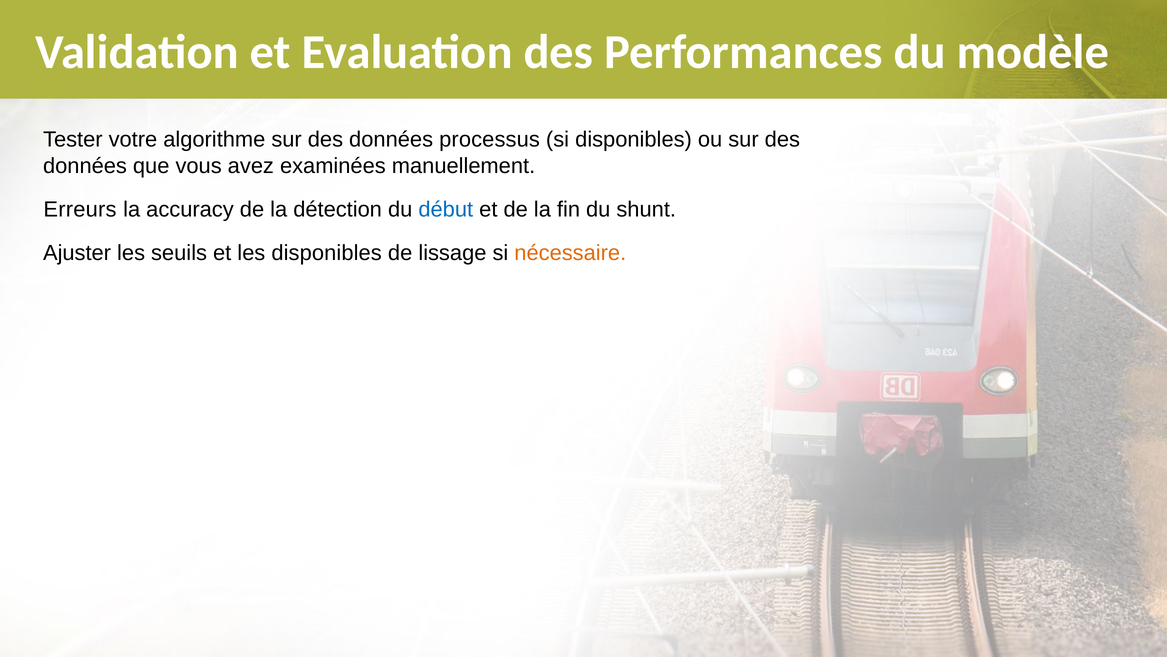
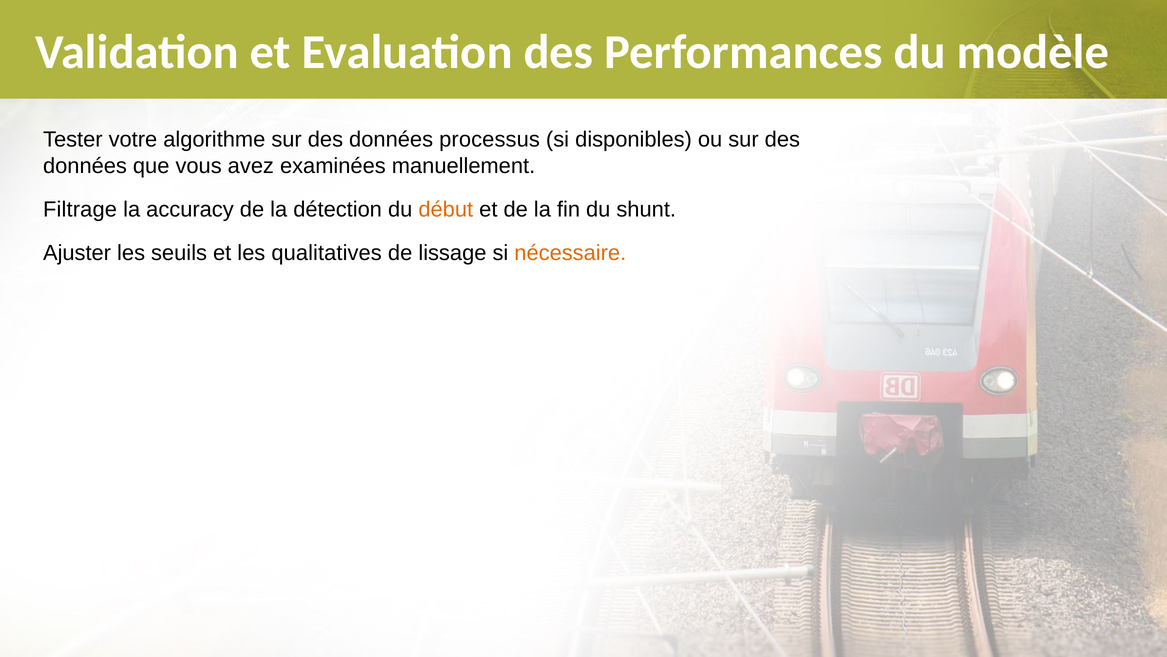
Erreurs: Erreurs -> Filtrage (80, 209)
début colour: blue -> orange (446, 209)
les disponibles: disponibles -> qualitatives (327, 253)
